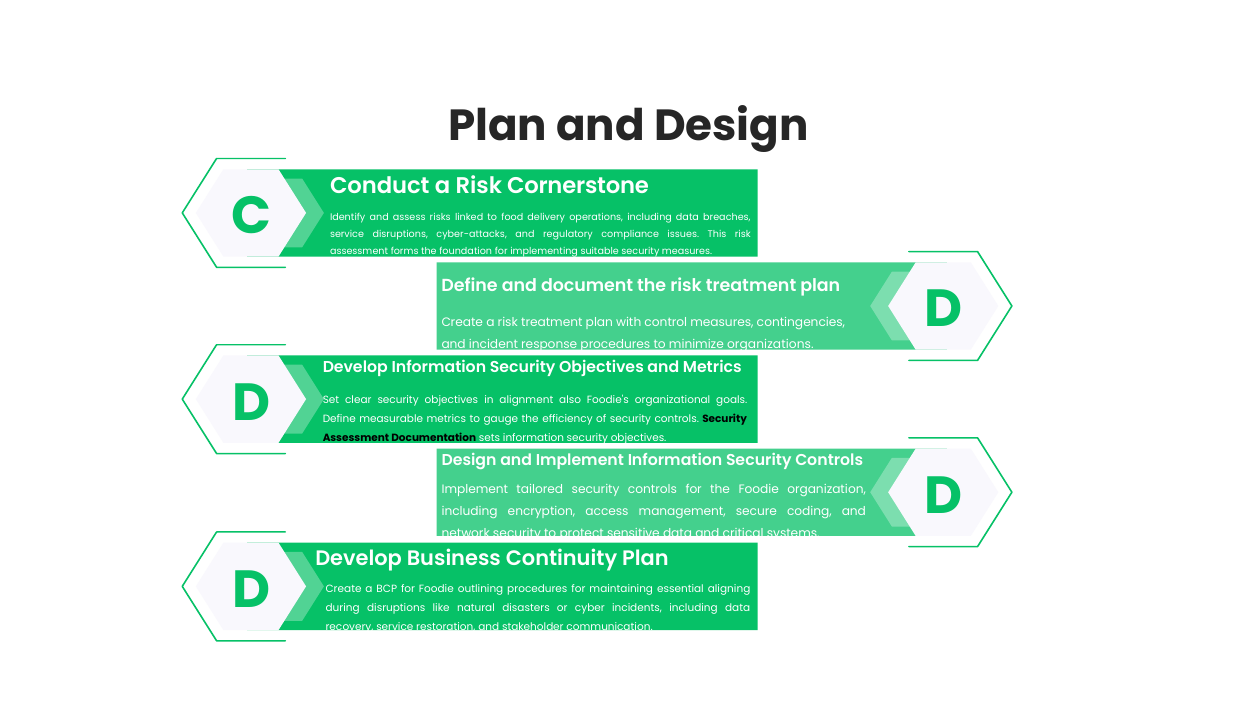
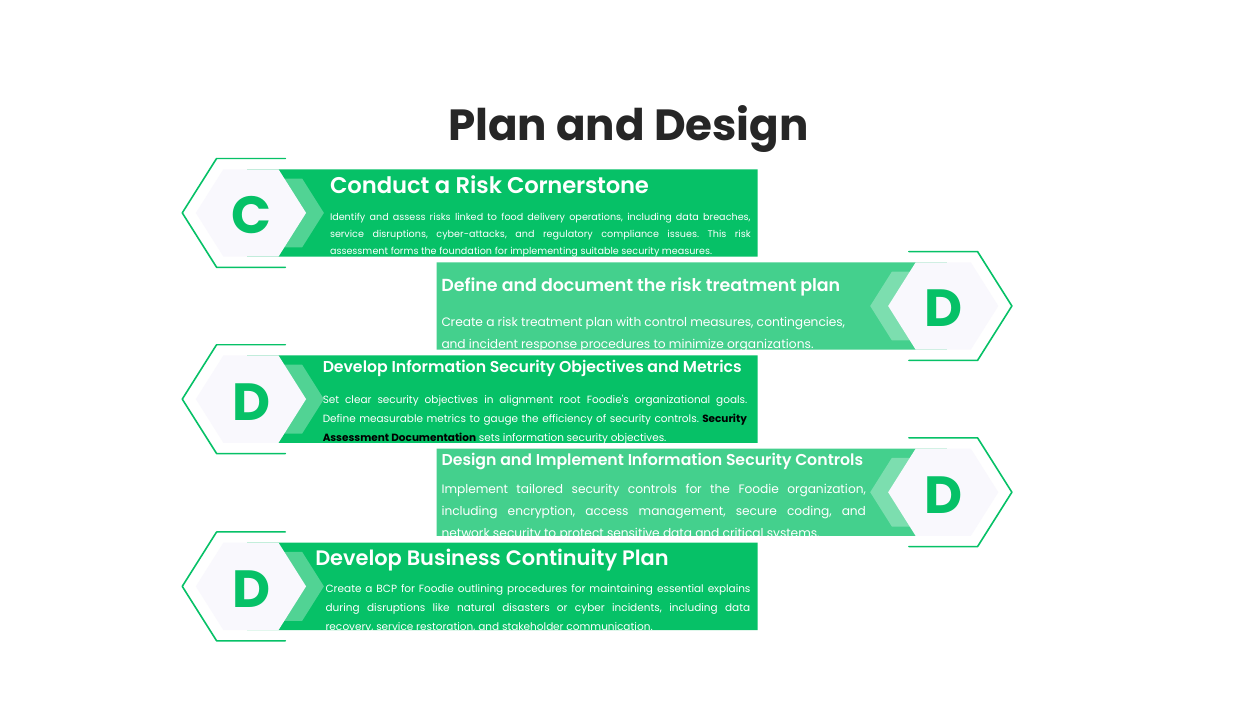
also: also -> root (570, 400)
aligning: aligning -> explains (729, 589)
